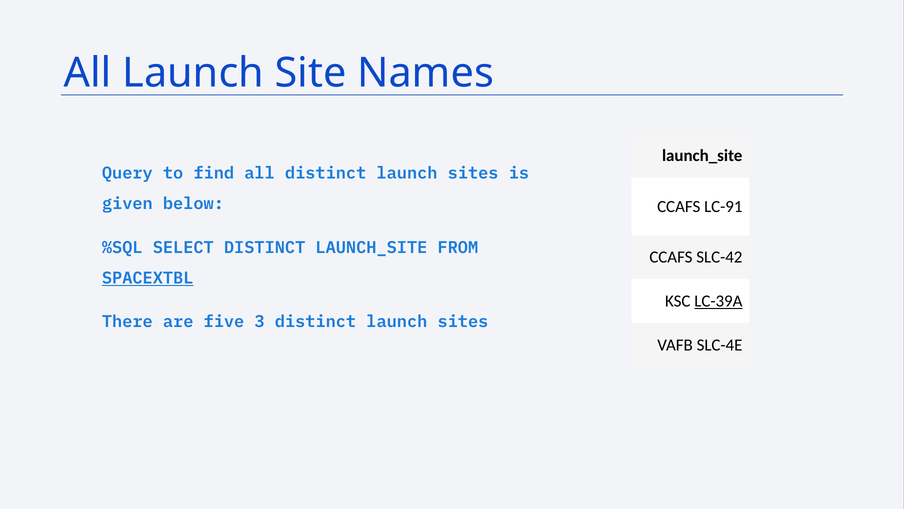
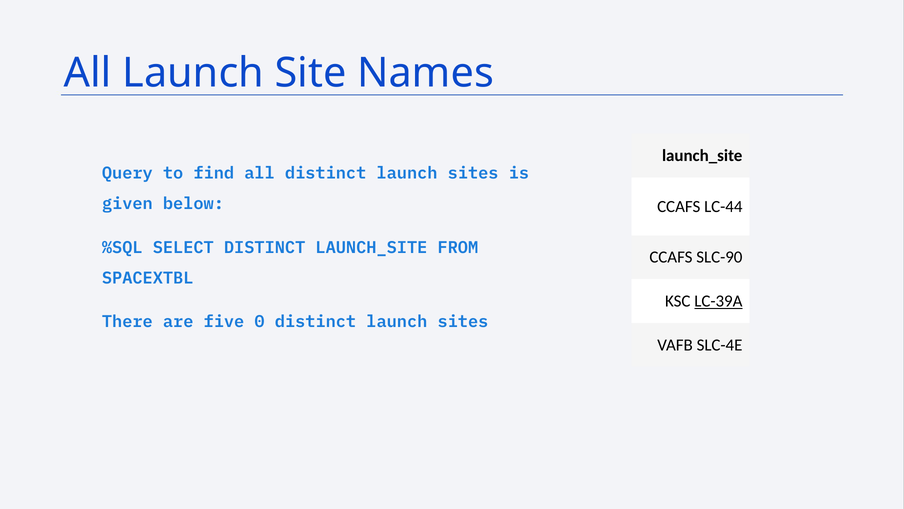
LC-91: LC-91 -> LC-44 (723, 206)
SLC-42: SLC-42 -> SLC-90 (719, 257)
SPACEXTBL underline: present -> none (148, 278)
3: 3 -> 0 (260, 321)
